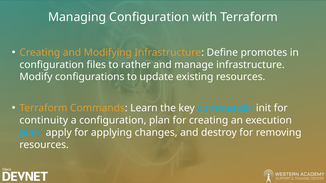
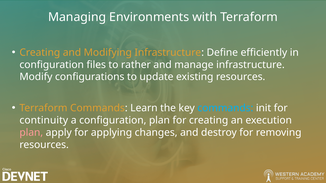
Managing Configuration: Configuration -> Environments (149, 17)
promotes: promotes -> efficiently (264, 53)
plan colour: light blue -> pink (31, 133)
